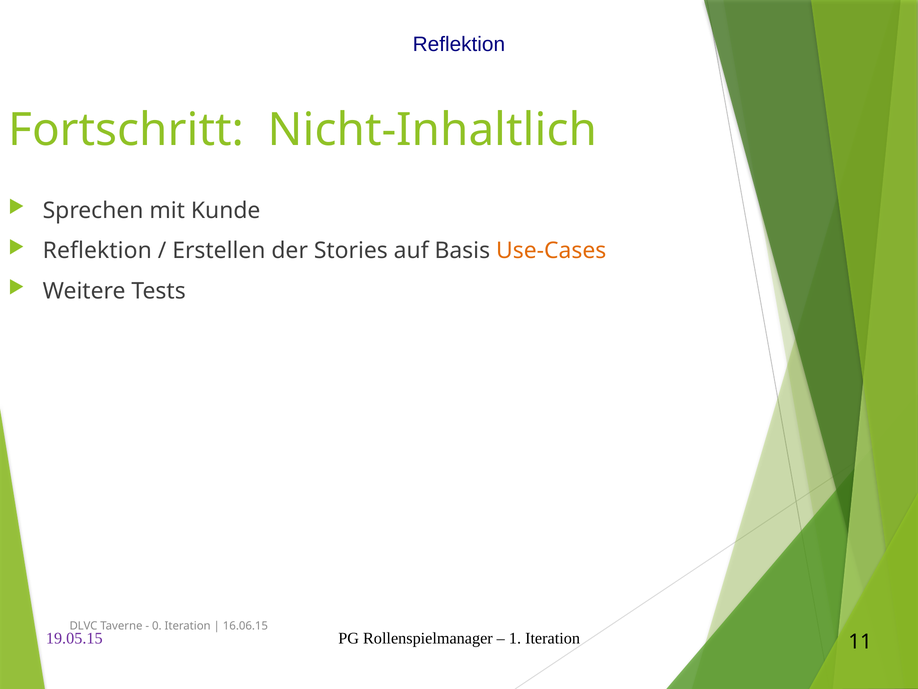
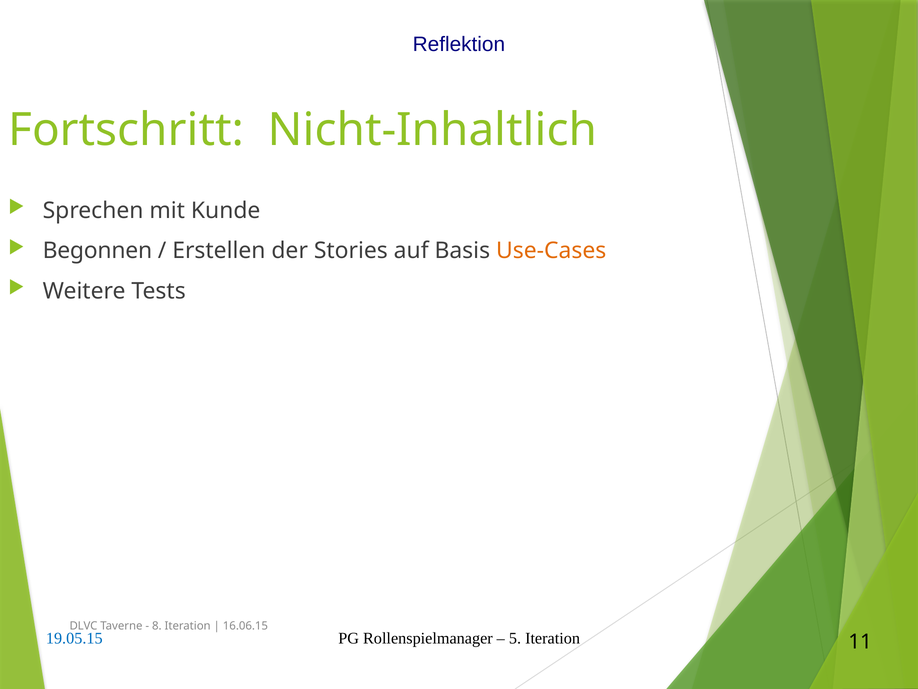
Reflektion: Reflektion -> Begonnen (97, 251)
0: 0 -> 8 (157, 626)
19.05.15 colour: purple -> blue (74, 638)
1: 1 -> 5 (515, 638)
